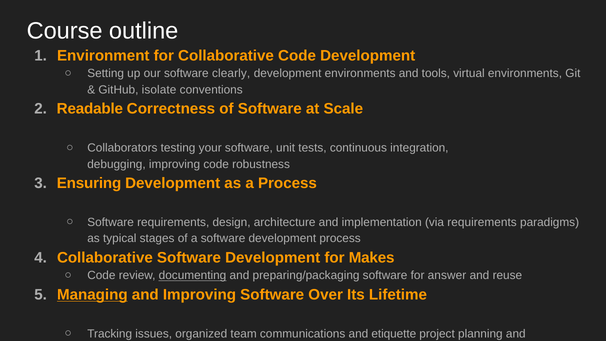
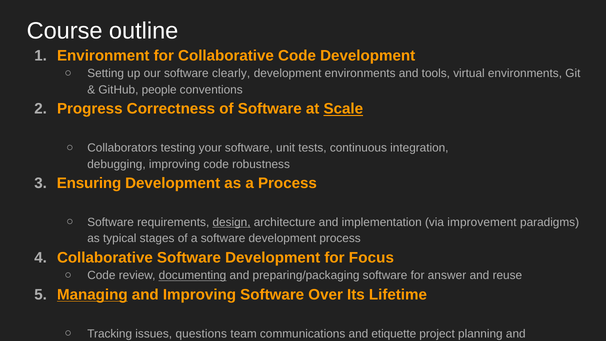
isolate: isolate -> people (159, 90)
Readable: Readable -> Progress (90, 109)
Scale underline: none -> present (343, 109)
design underline: none -> present (232, 222)
via requirements: requirements -> improvement (482, 222)
Makes: Makes -> Focus (371, 257)
organized: organized -> questions (201, 334)
